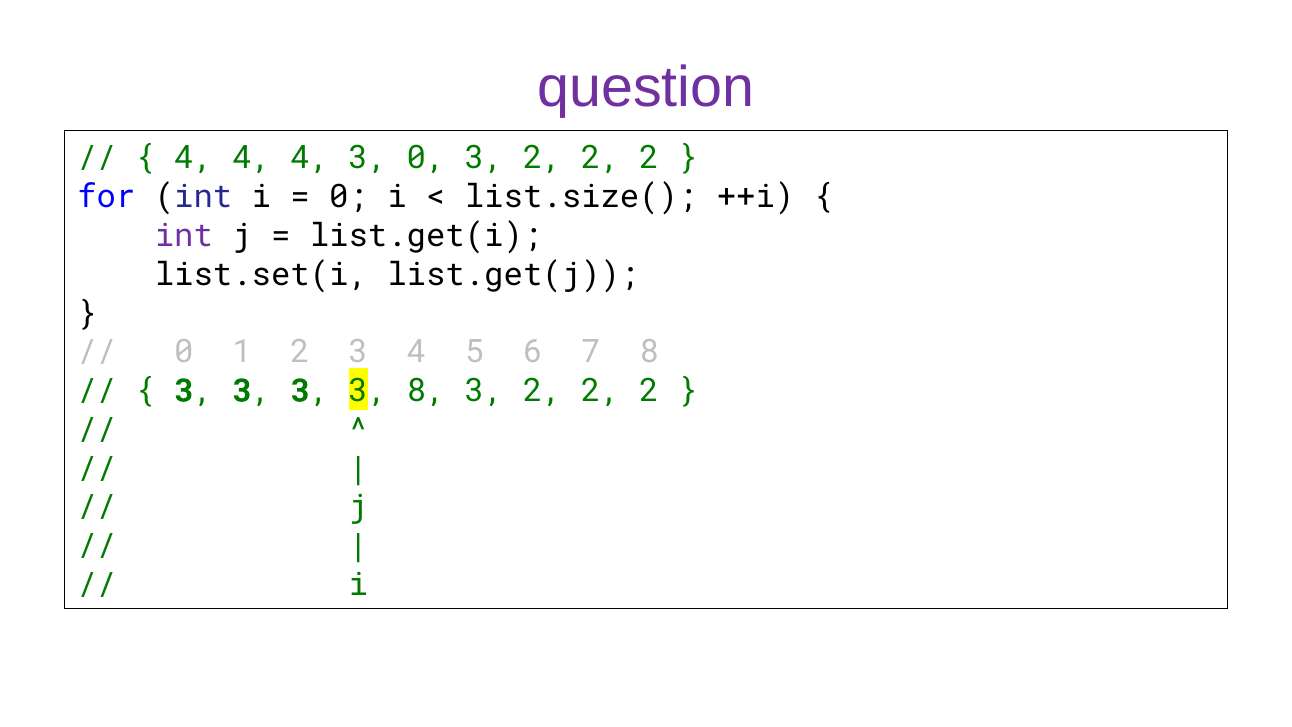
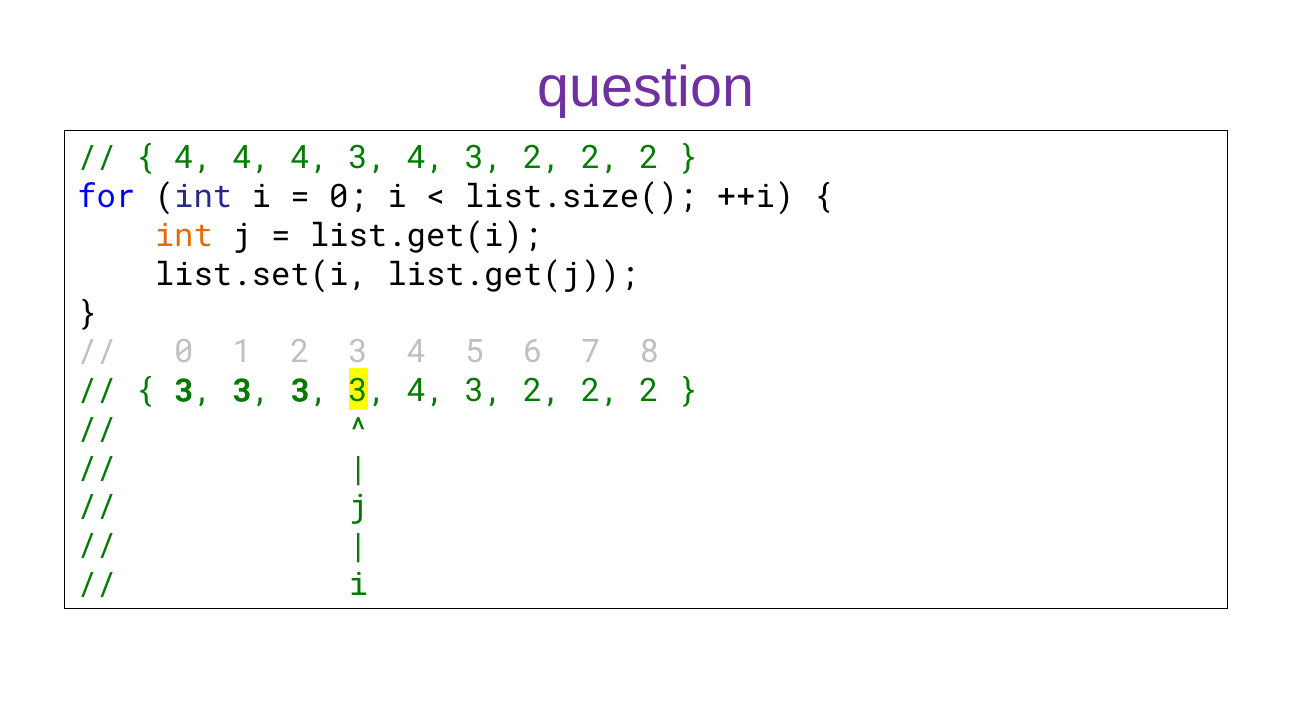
4 3 0: 0 -> 4 (426, 158)
int colour: purple -> orange (184, 236)
3 3 8: 8 -> 4 (426, 391)
